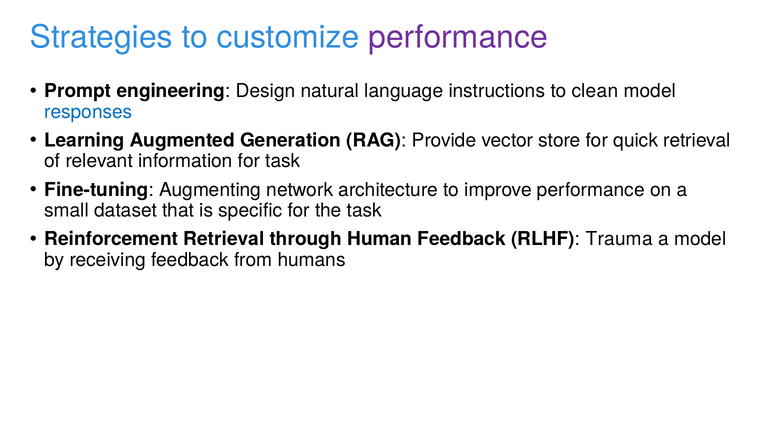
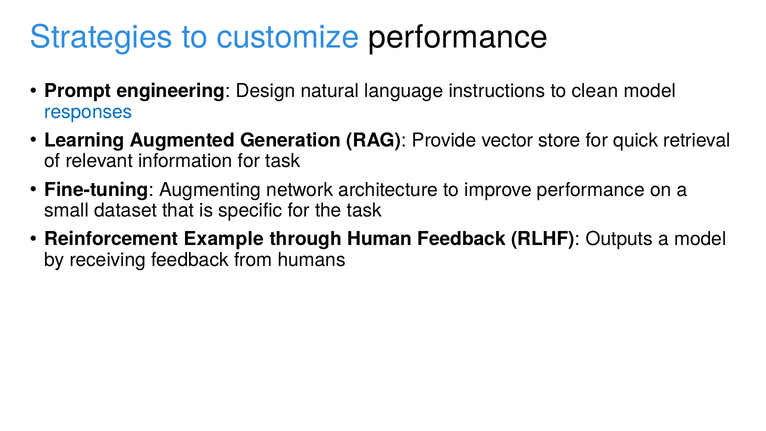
performance colour: purple -> black (458, 37)
Reinforcement Retrieval: Retrieval -> Example (224, 239)
Trauma: Trauma -> Outputs (619, 239)
